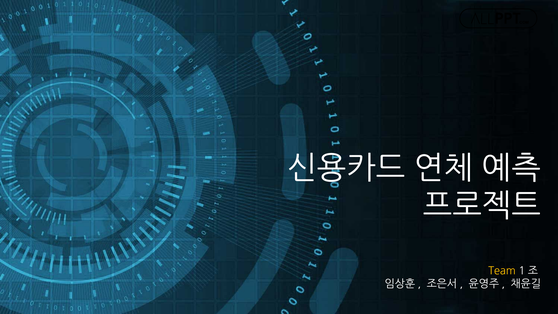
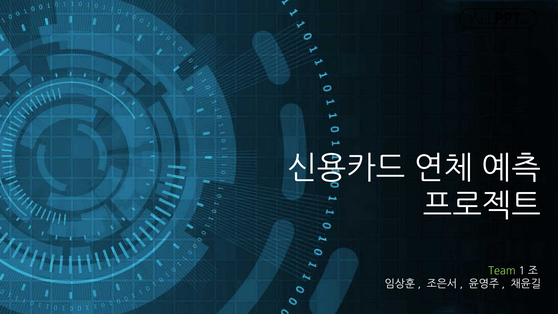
Team colour: yellow -> light green (502, 271)
